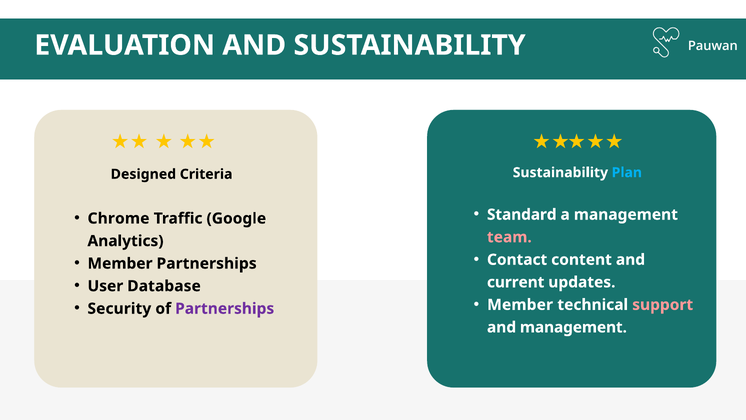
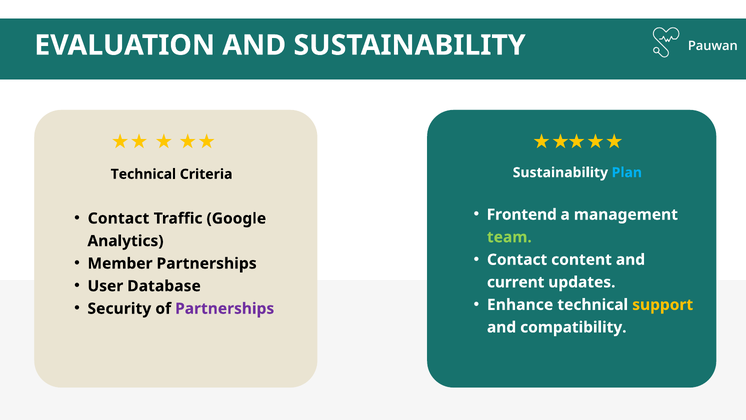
Designed: Designed -> Technical (143, 174)
Standard: Standard -> Frontend (522, 214)
Chrome: Chrome -> Contact (118, 218)
team colour: pink -> light green (509, 237)
Member: Member -> Enhance (520, 305)
support colour: pink -> yellow (663, 305)
and management: management -> compatibility (573, 327)
